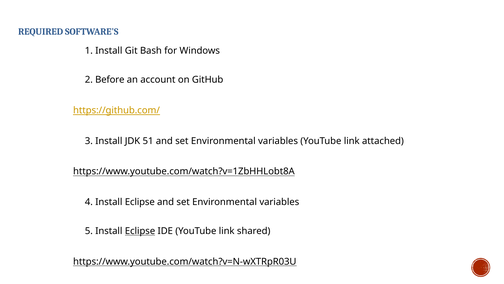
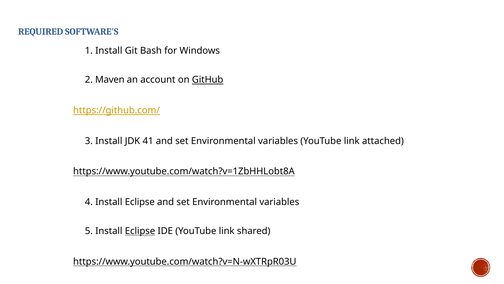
Before: Before -> Maven (110, 80)
GitHub underline: none -> present (208, 80)
51: 51 -> 41 (148, 141)
